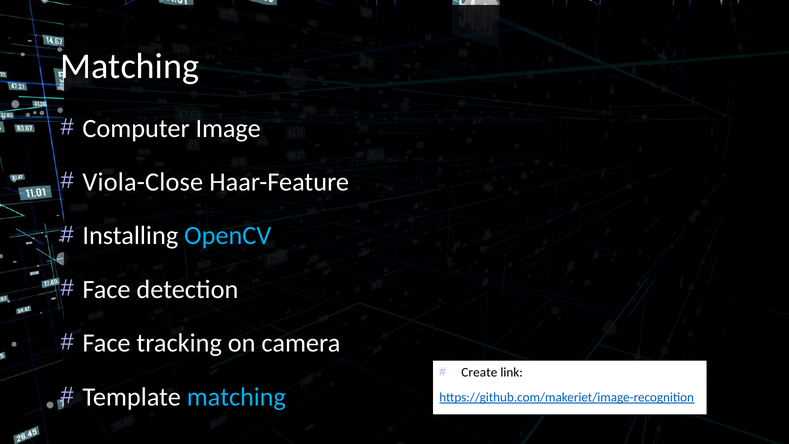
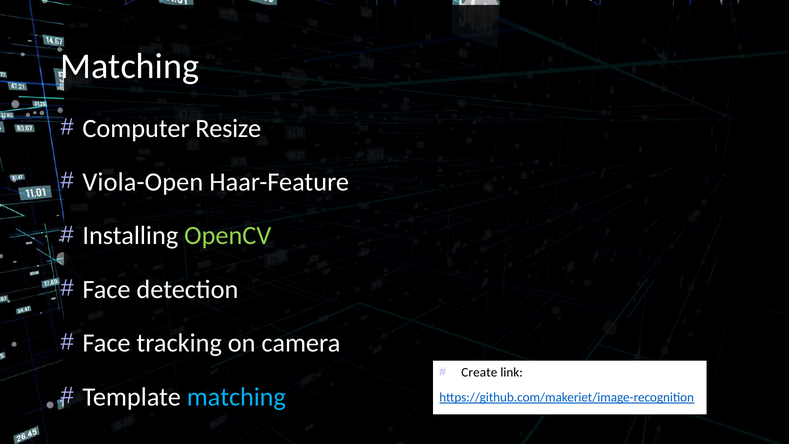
Image: Image -> Resize (228, 128)
Viola-Close: Viola-Close -> Viola-Open (143, 182)
OpenCV colour: light blue -> light green (228, 236)
